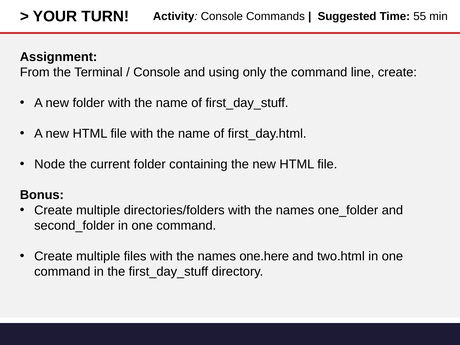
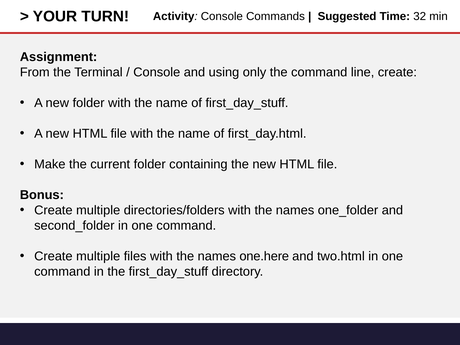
55: 55 -> 32 (420, 16)
Node: Node -> Make (50, 164)
